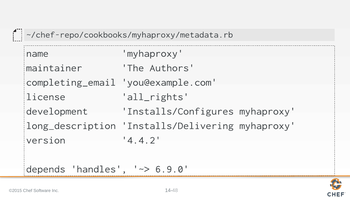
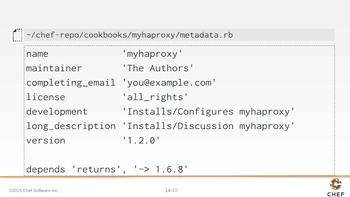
Installs/Delivering: Installs/Delivering -> Installs/Discussion (178, 126)
4.4.2: 4.4.2 -> 1.2.0 (141, 140)
handles: handles -> returns (99, 169)
6.9.0: 6.9.0 -> 1.6.8 (172, 169)
